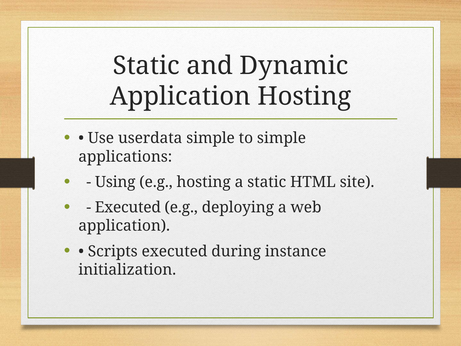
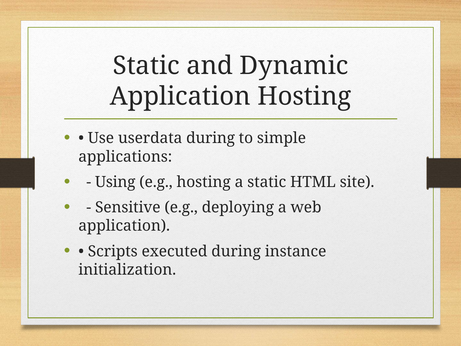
userdata simple: simple -> during (211, 138)
Executed: Executed -> Sensitive (128, 207)
